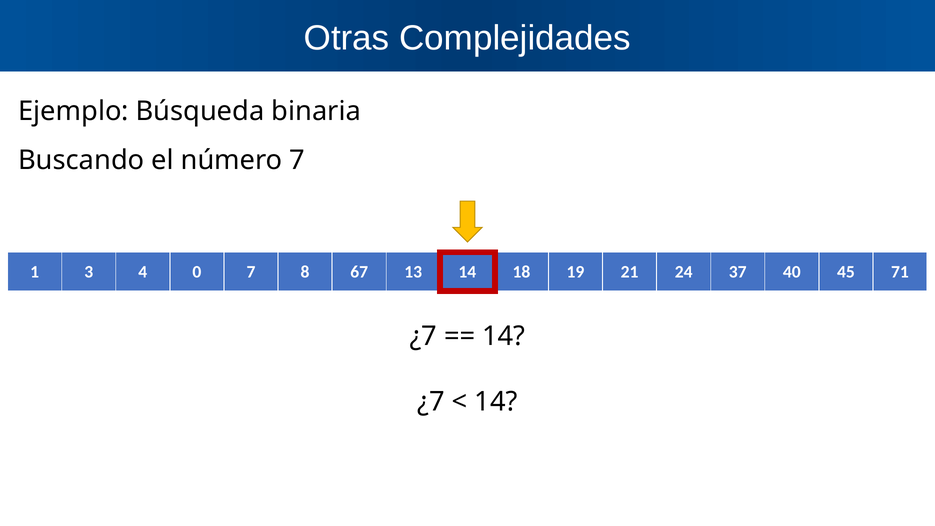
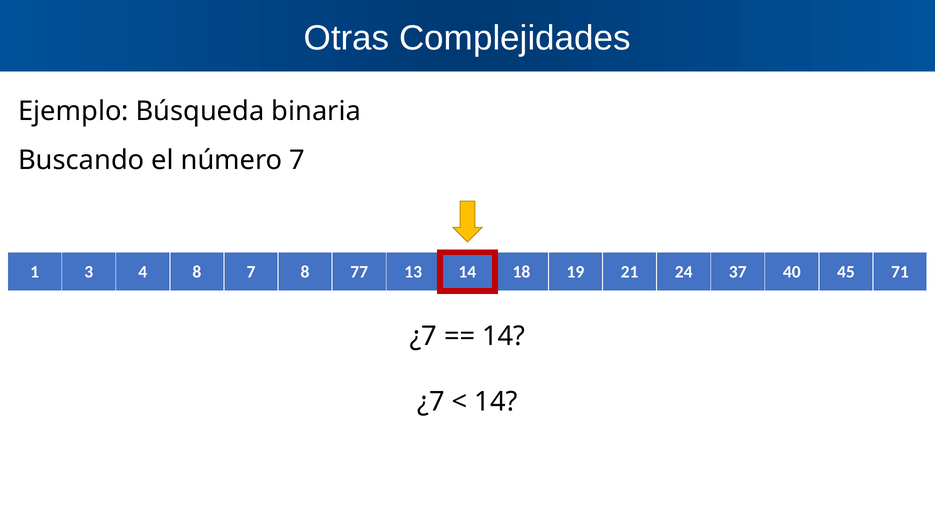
4 0: 0 -> 8 (197, 272)
67: 67 -> 77 (359, 272)
